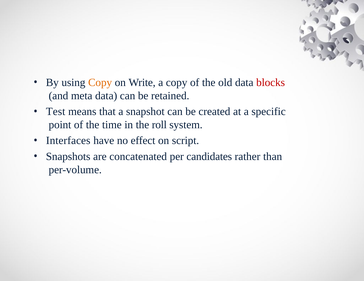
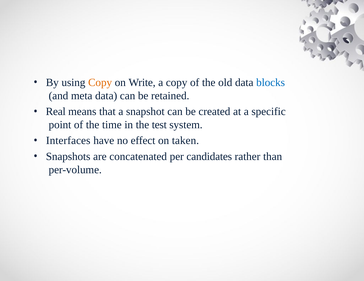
blocks colour: red -> blue (271, 82)
Test: Test -> Real (56, 112)
roll: roll -> test (159, 125)
script: script -> taken (185, 141)
